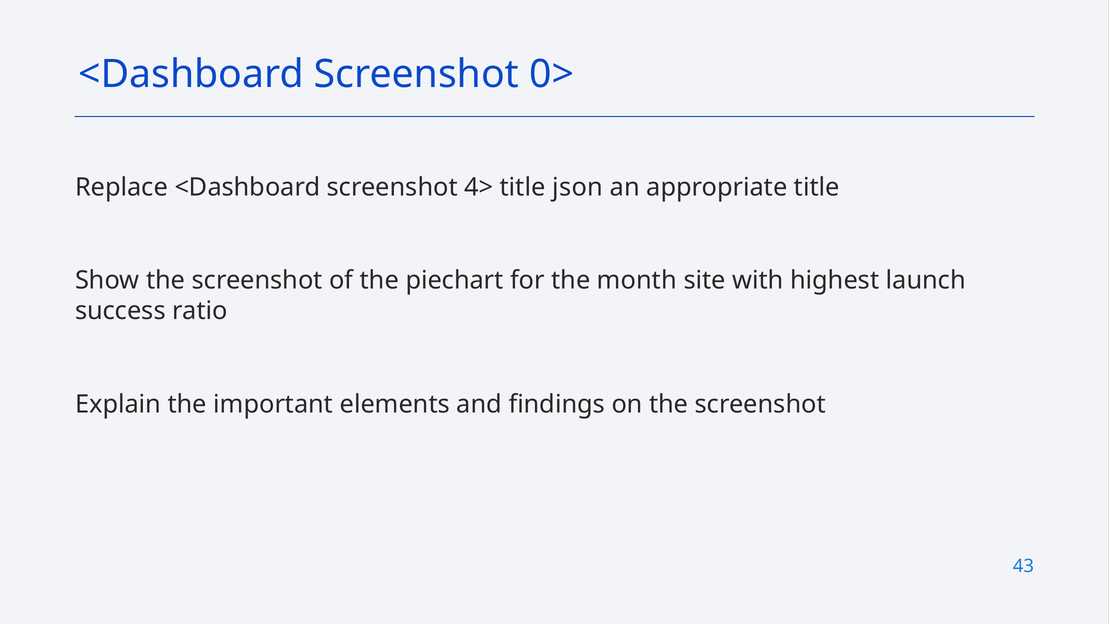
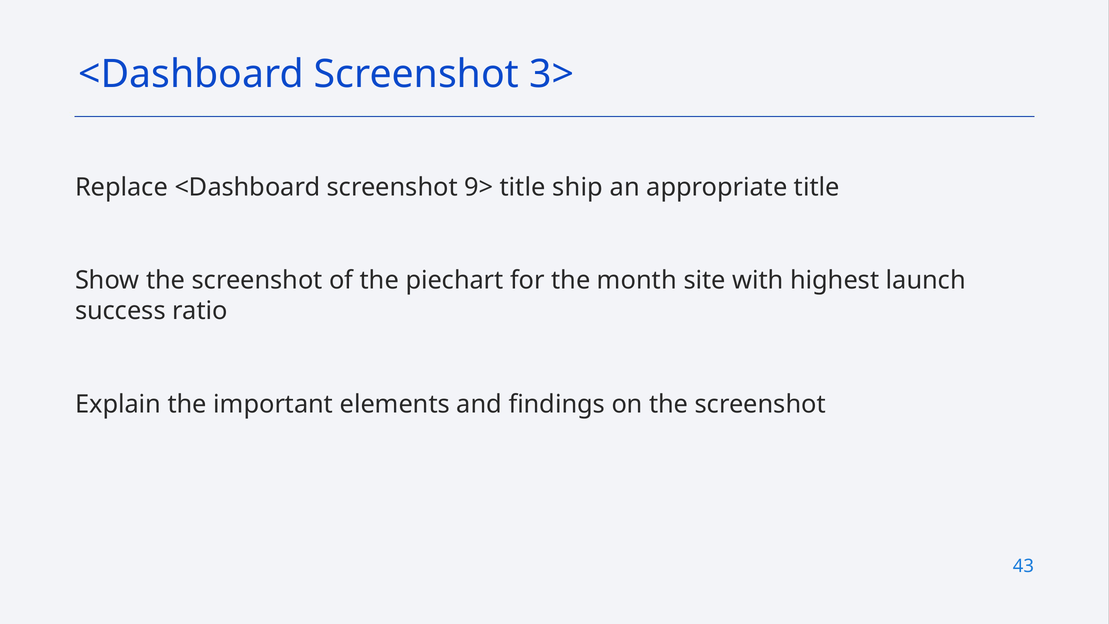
0>: 0> -> 3> (552, 74)
4>: 4> -> 9> (479, 187)
json: json -> ship (578, 187)
